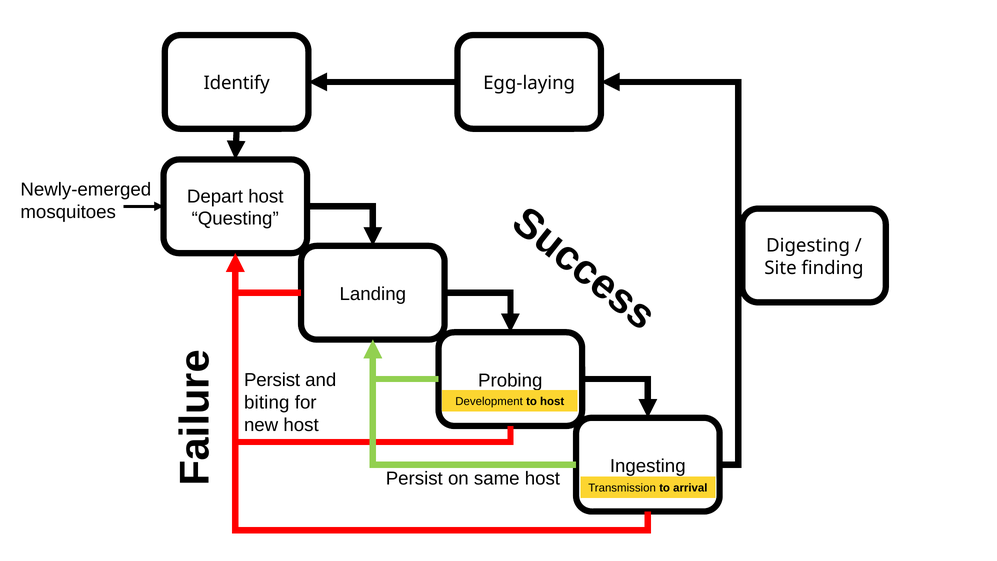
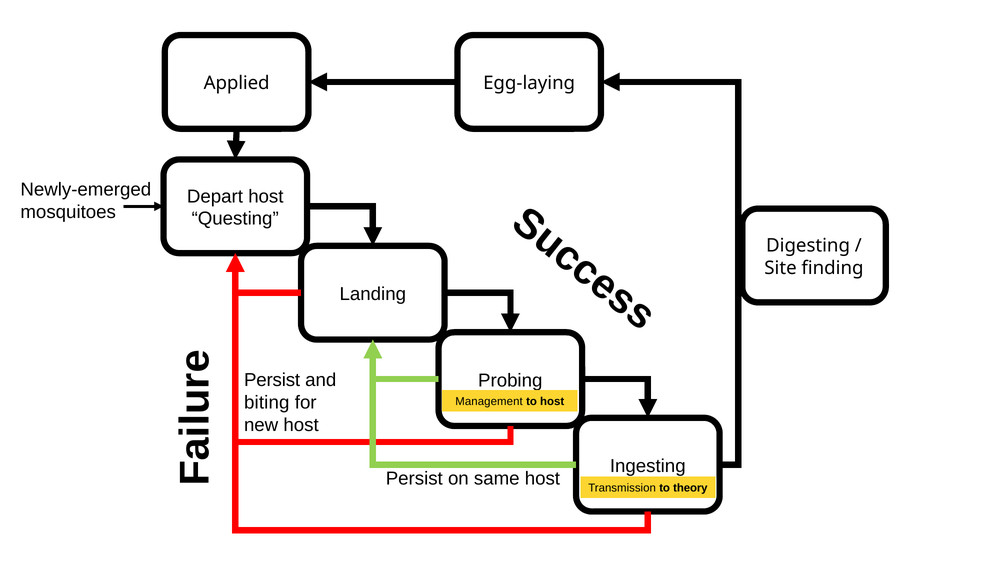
Identify: Identify -> Applied (237, 83)
Development: Development -> Management (489, 402)
arrival: arrival -> theory (690, 488)
